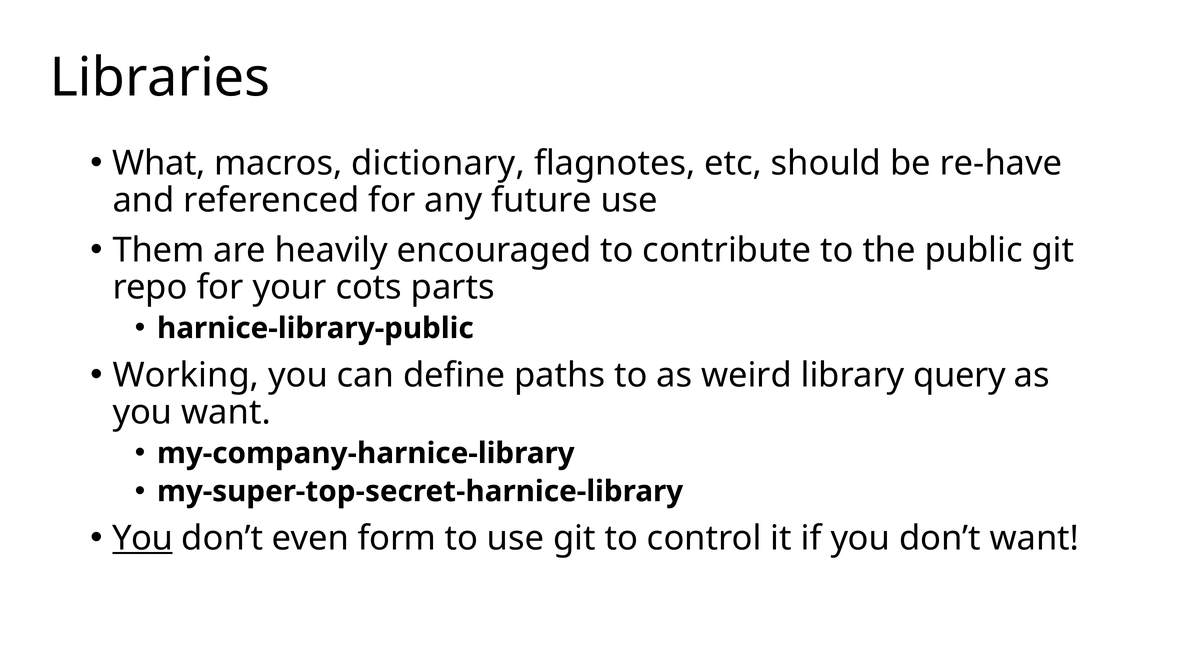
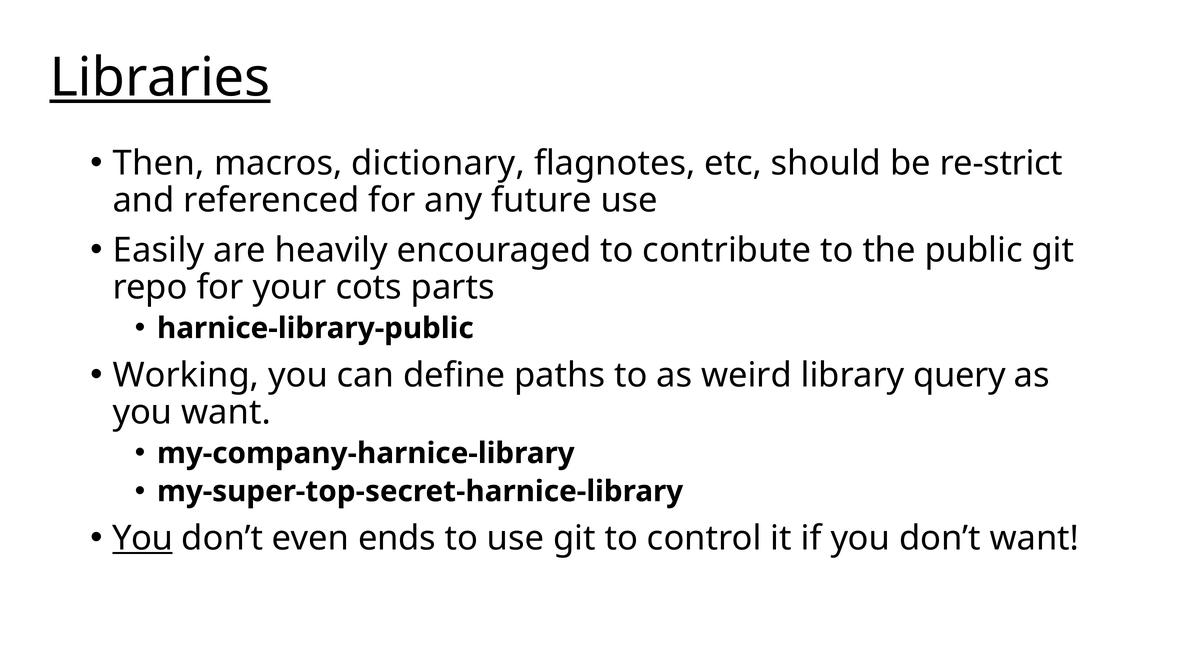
Libraries underline: none -> present (160, 78)
What: What -> Then (159, 163)
re-have: re-have -> re-strict (1001, 163)
Them: Them -> Easily (158, 250)
form: form -> ends (397, 539)
